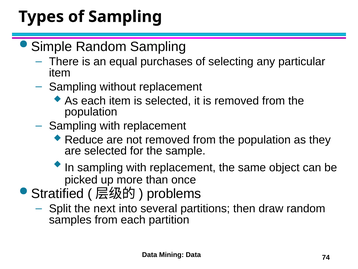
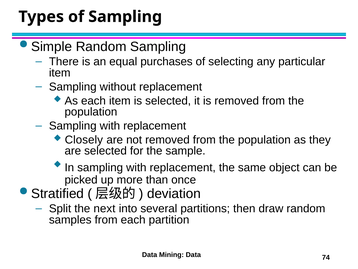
Reduce: Reduce -> Closely (84, 140)
problems: problems -> deviation (174, 193)
